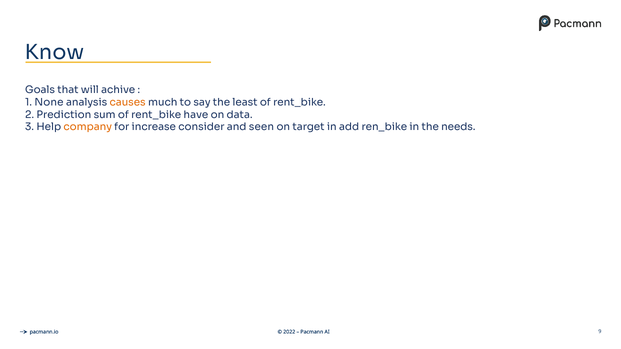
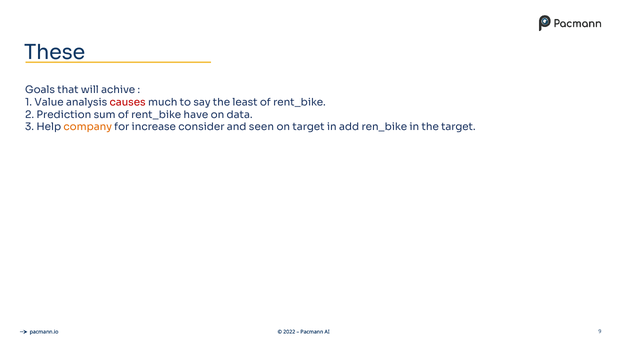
Know: Know -> These (55, 52)
None: None -> Value (49, 102)
causes colour: orange -> red (128, 102)
the needs: needs -> target (458, 127)
